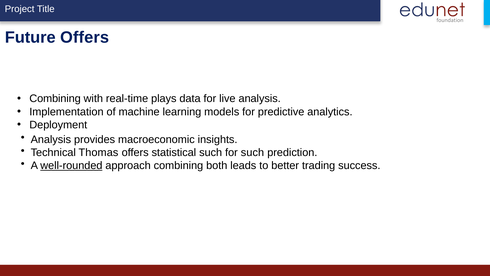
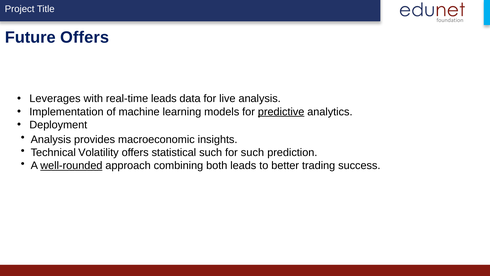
Combining: Combining -> Leverages (55, 99)
real-time plays: plays -> leads (164, 99)
predictive underline: none -> present (281, 112)
Thomas: Thomas -> Volatility (98, 152)
